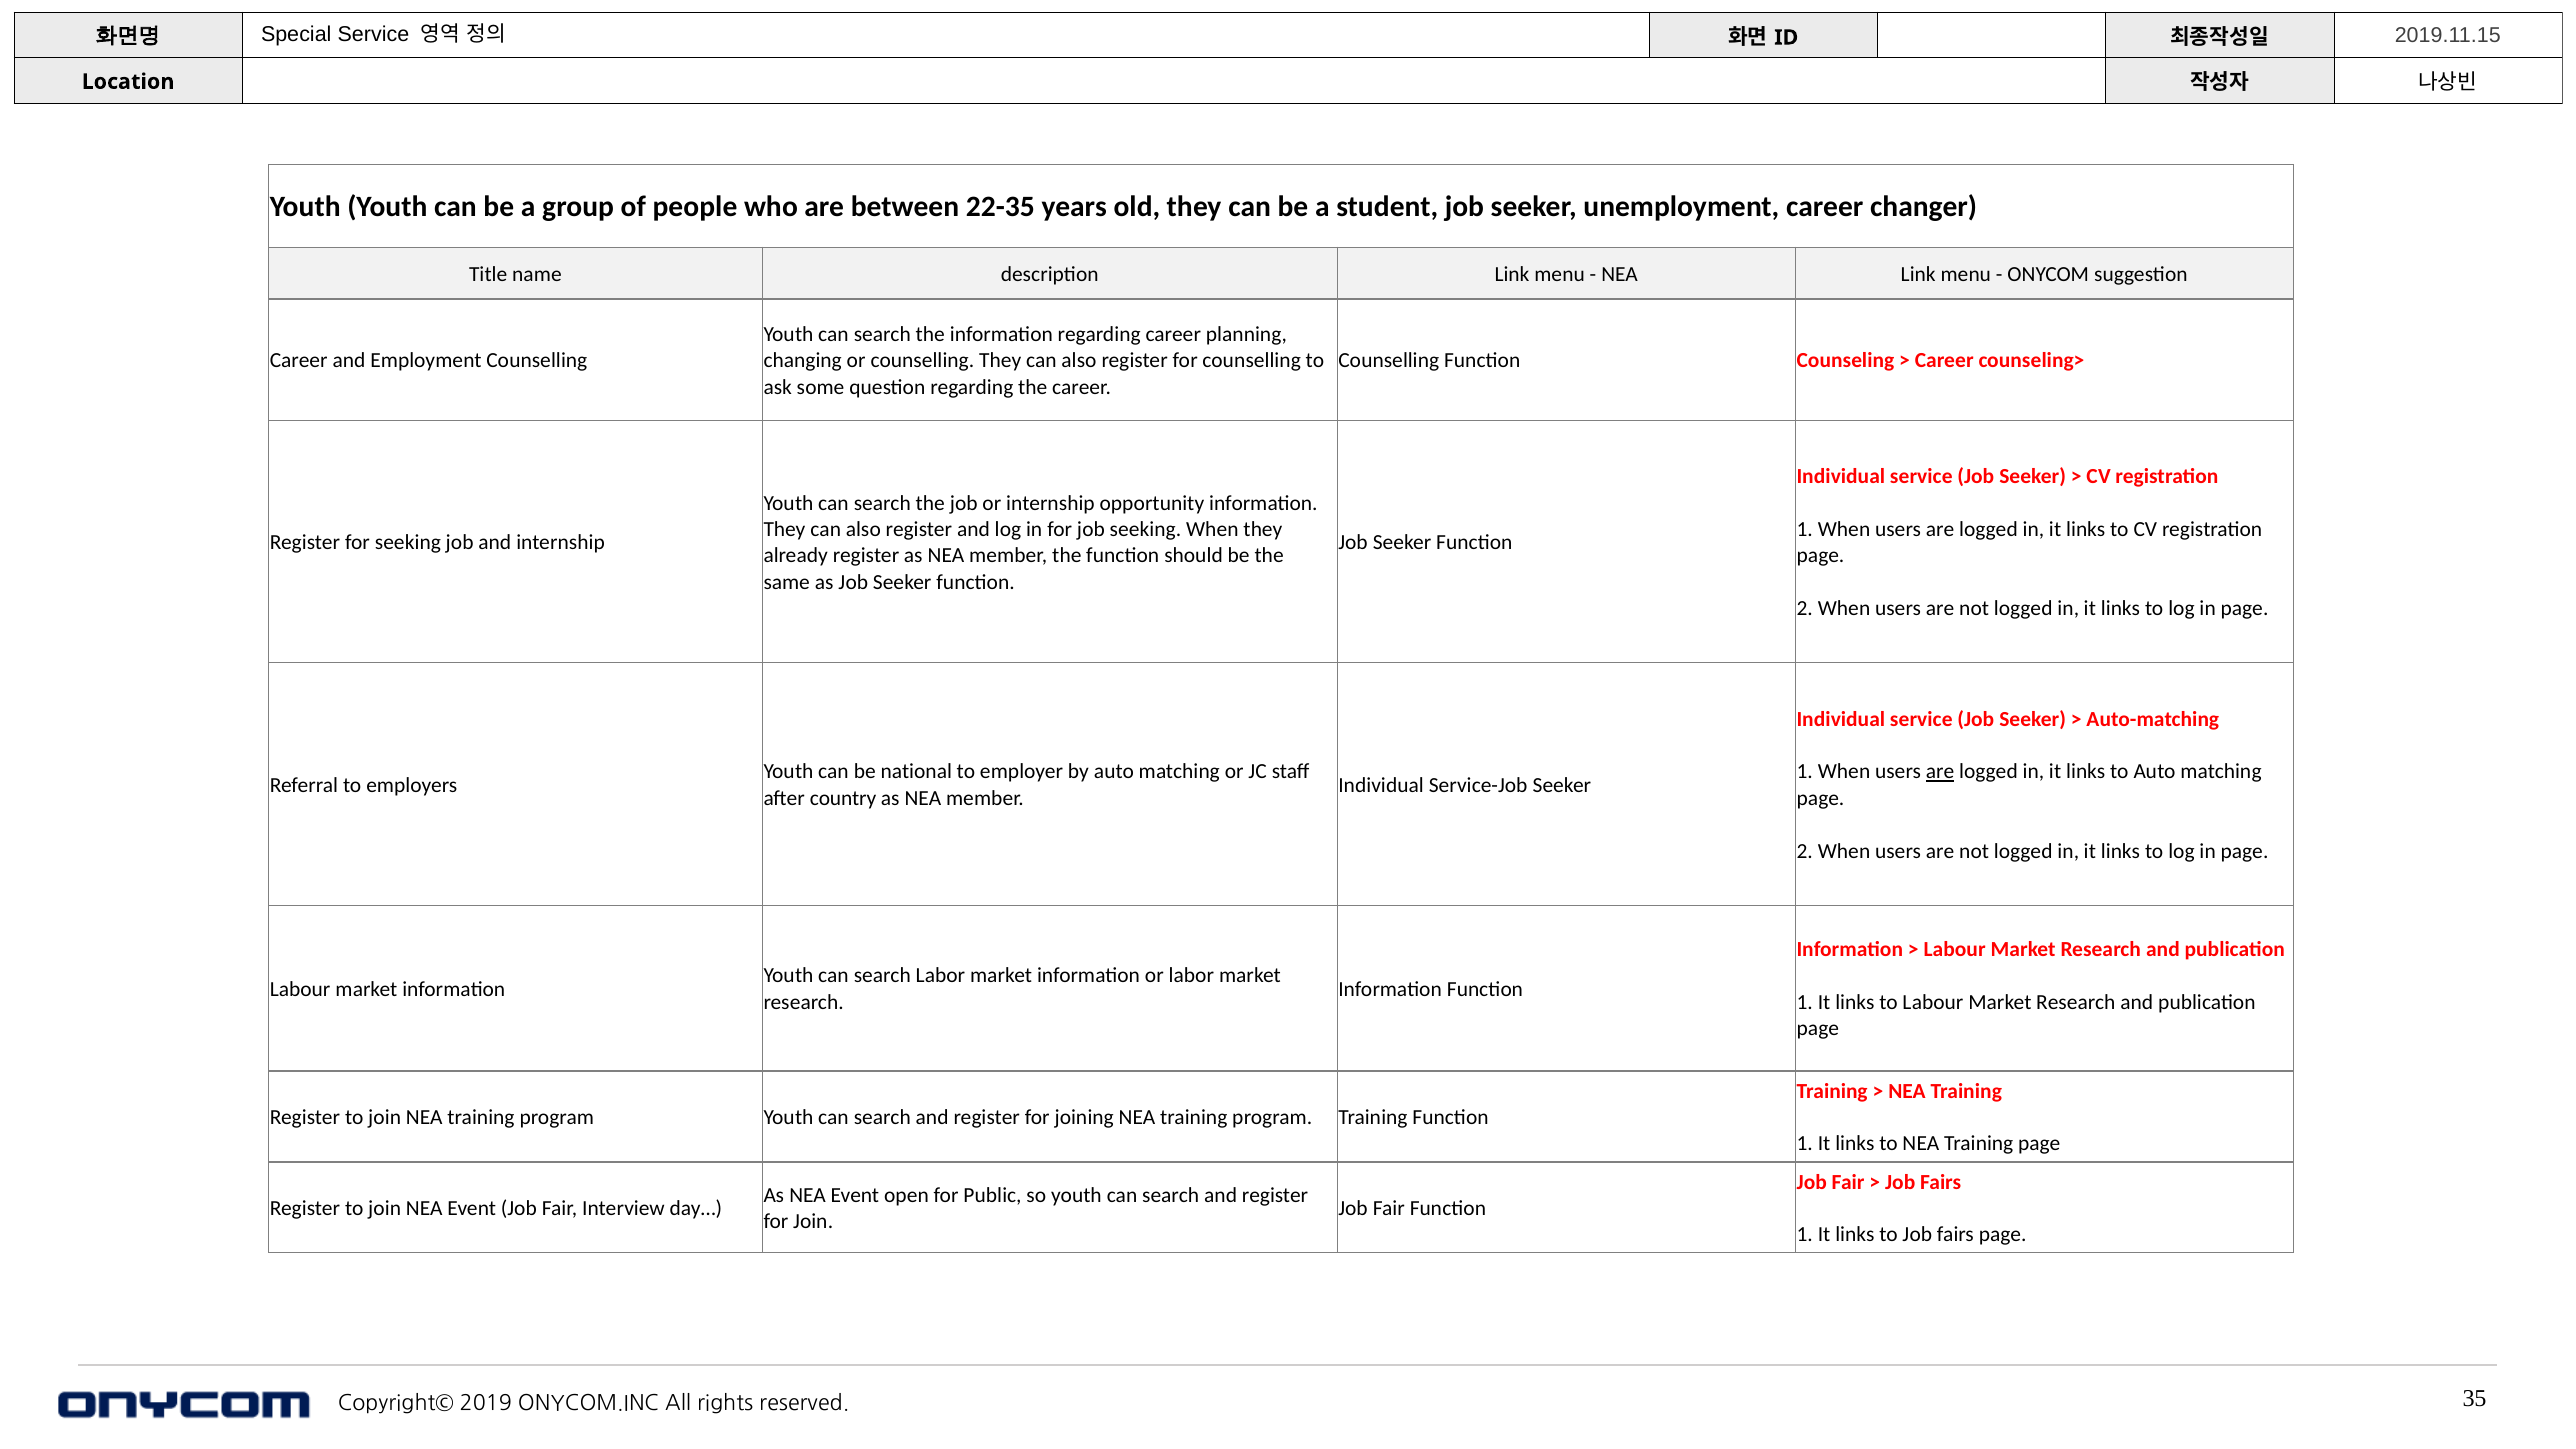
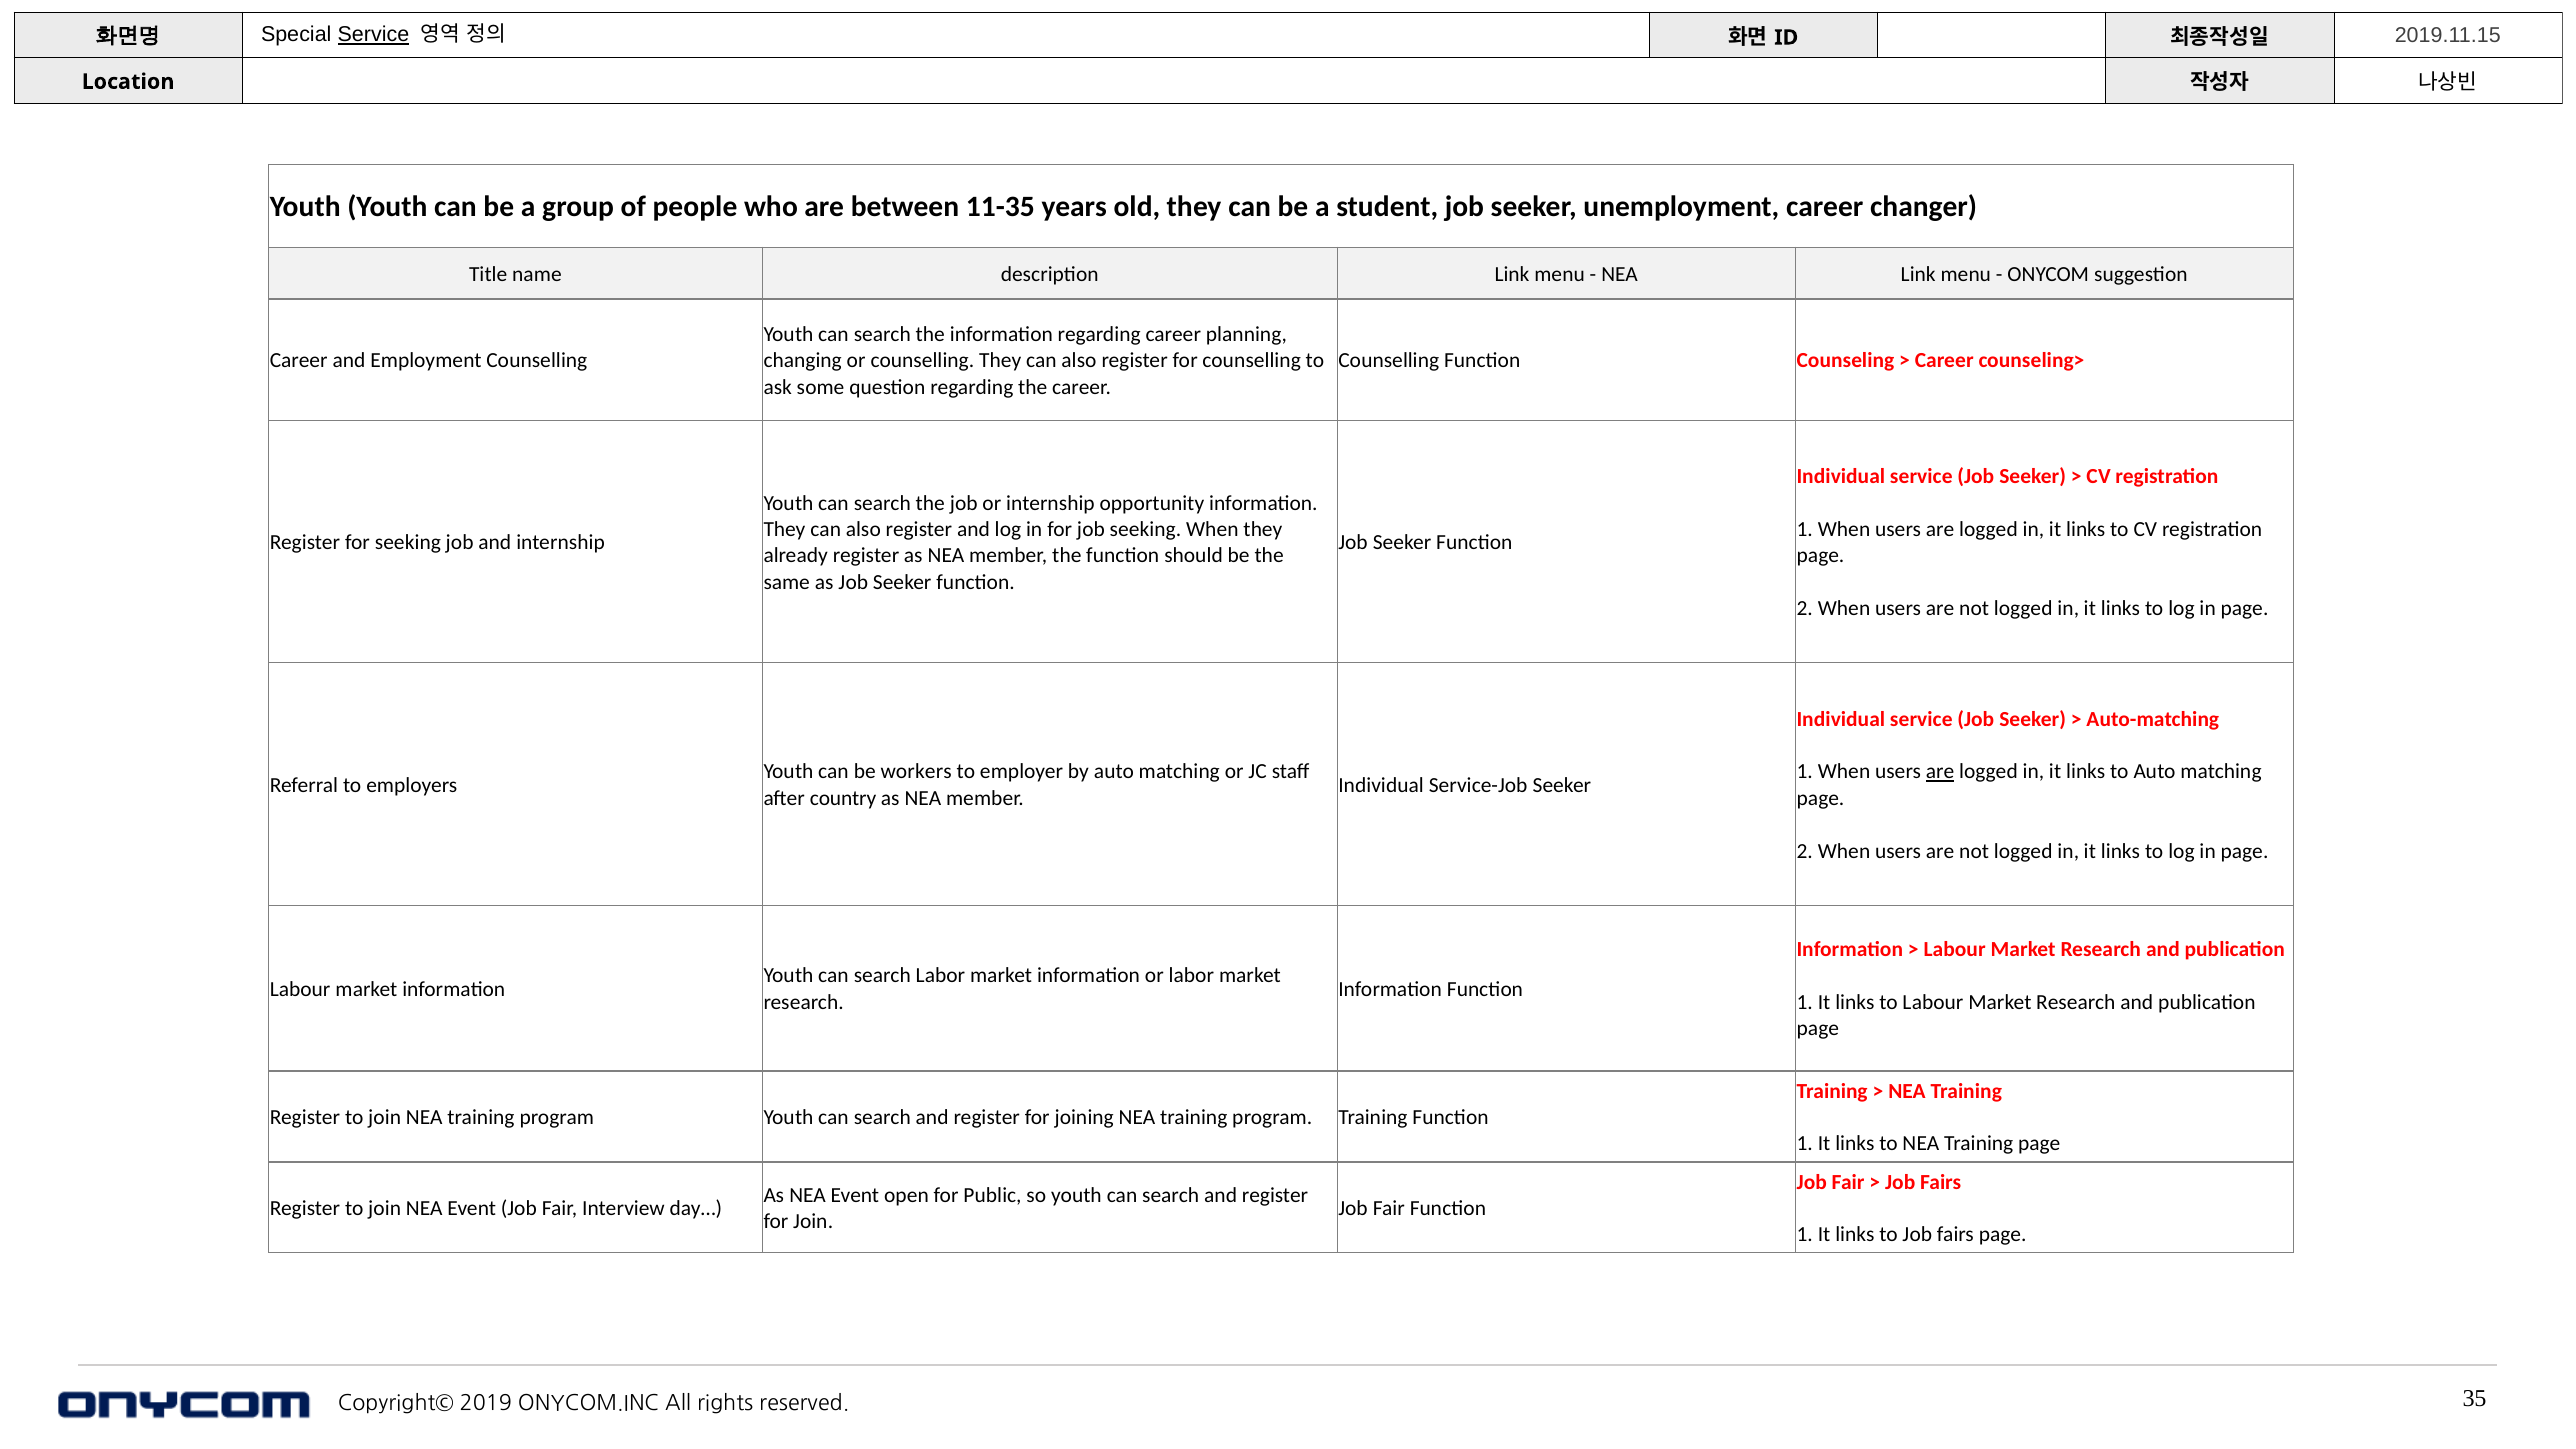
Service underline: none -> present (373, 35)
22-35: 22-35 -> 11-35 (1000, 207)
national: national -> workers (916, 772)
